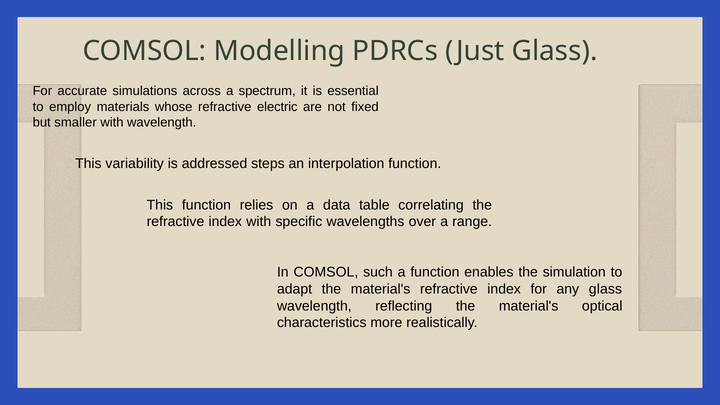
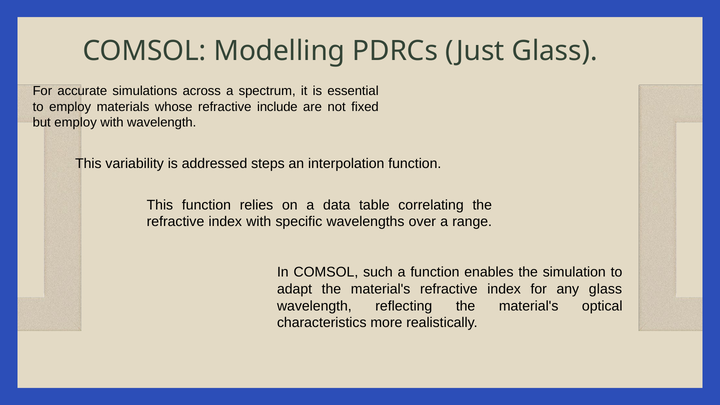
electric: electric -> include (277, 107)
but smaller: smaller -> employ (76, 122)
